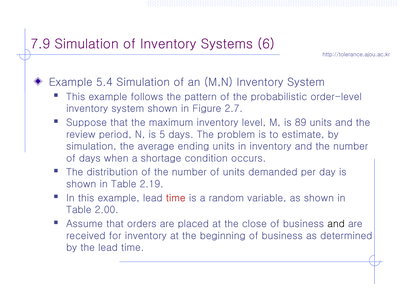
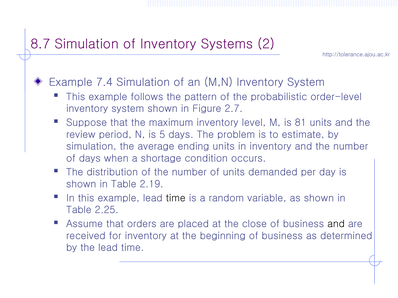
7.9: 7.9 -> 8.7 (40, 44)
6: 6 -> 2 (266, 44)
5.4: 5.4 -> 7.4 (104, 82)
89: 89 -> 81 (301, 123)
time colour: red -> black (176, 198)
2.00: 2.00 -> 2.25 (107, 210)
